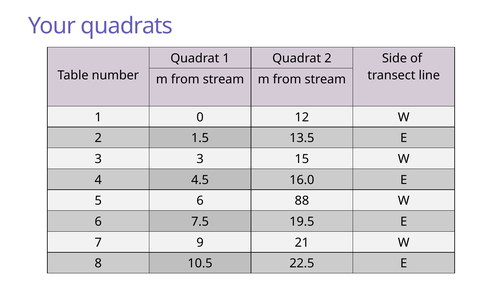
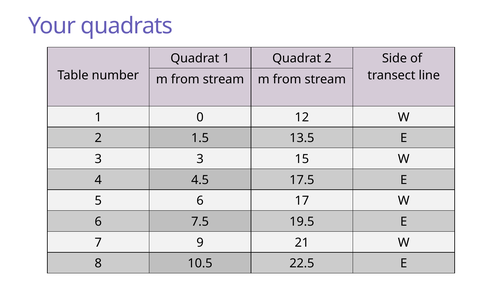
16.0: 16.0 -> 17.5 (302, 180)
88: 88 -> 17 (302, 201)
